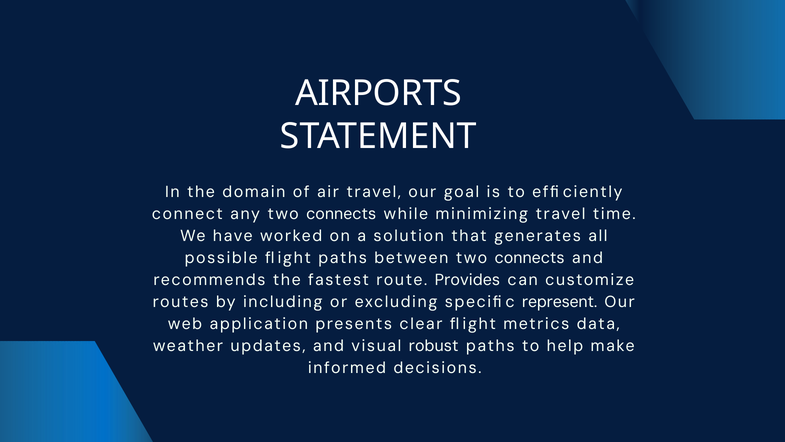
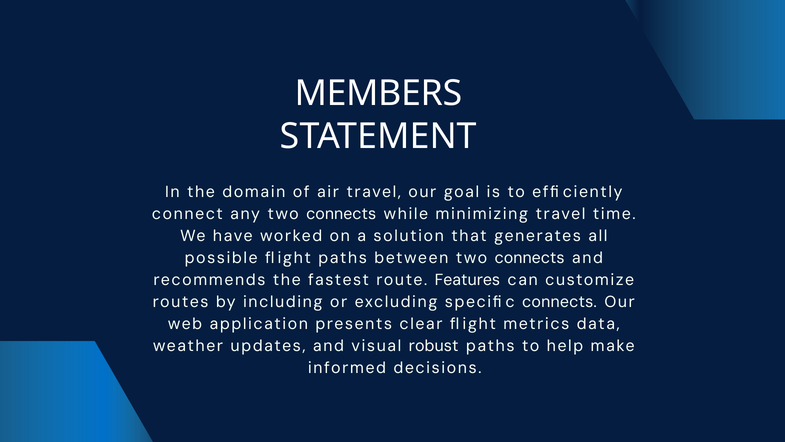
AIRPORTS: AIRPORTS -> MEMBERS (378, 93)
Provides: Provides -> Features (467, 280)
specific represent: represent -> connects (559, 302)
